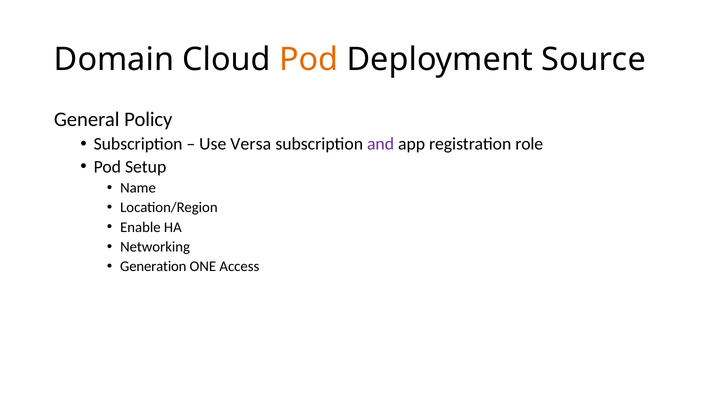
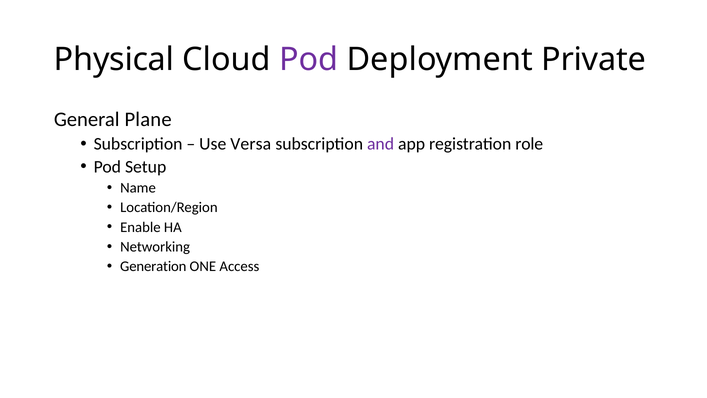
Domain: Domain -> Physical (114, 59)
Pod colour: orange -> purple (309, 59)
Source: Source -> Private (594, 59)
Policy: Policy -> Plane (148, 120)
